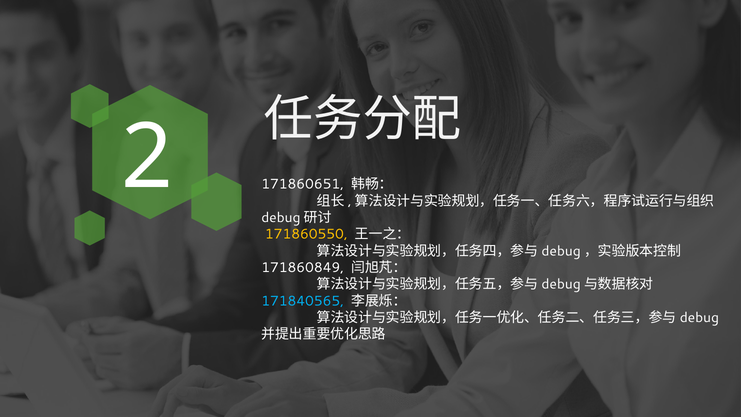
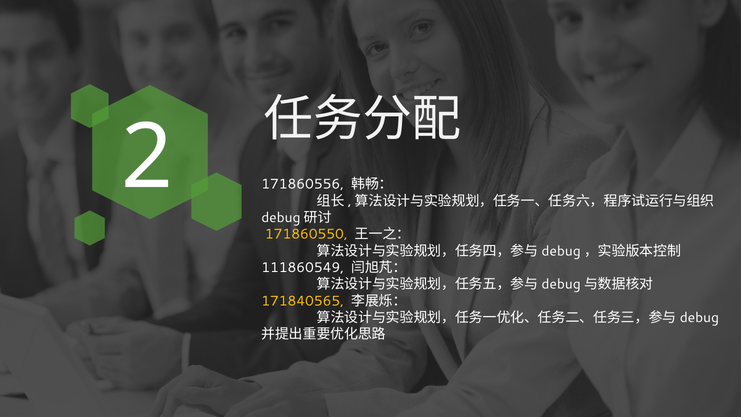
171860651: 171860651 -> 171860556 (303, 184)
171860849: 171860849 -> 111860549 (303, 268)
171840565 colour: light blue -> yellow (303, 301)
